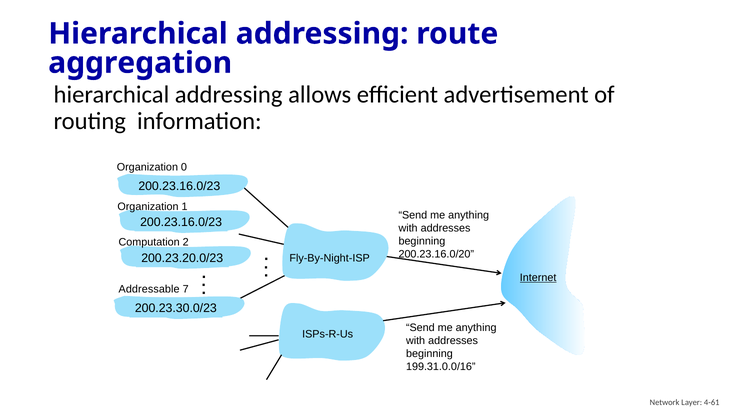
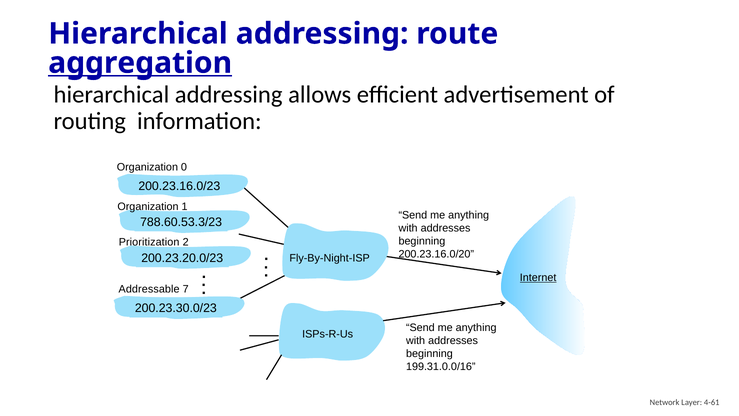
aggregation underline: none -> present (140, 63)
200.23.16.0/23: 200.23.16.0/23 -> 788.60.53.3/23 (181, 222)
Computation: Computation -> Prioritization (149, 242)
